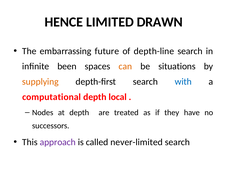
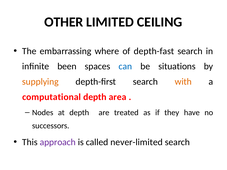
HENCE: HENCE -> OTHER (64, 22)
DRAWN: DRAWN -> CEILING (160, 22)
future: future -> where (107, 51)
depth-line: depth-line -> depth-fast (154, 51)
can colour: orange -> blue (125, 66)
with colour: blue -> orange (183, 82)
local: local -> area (118, 97)
